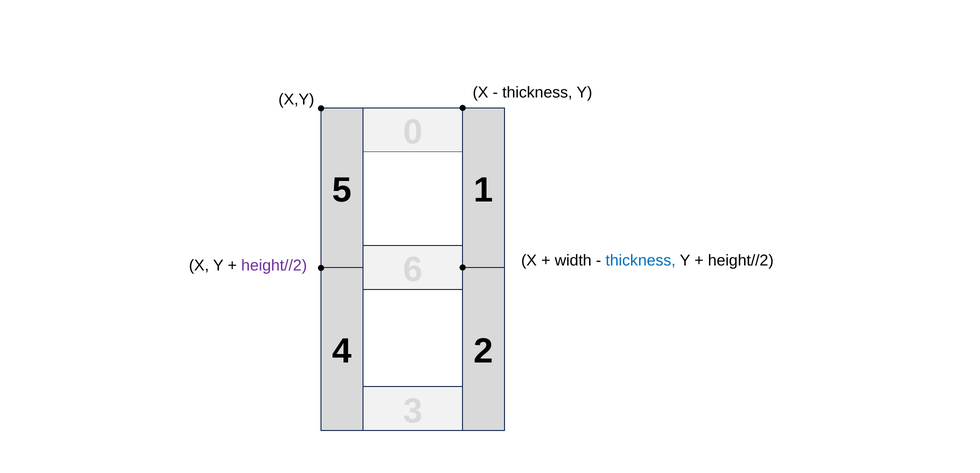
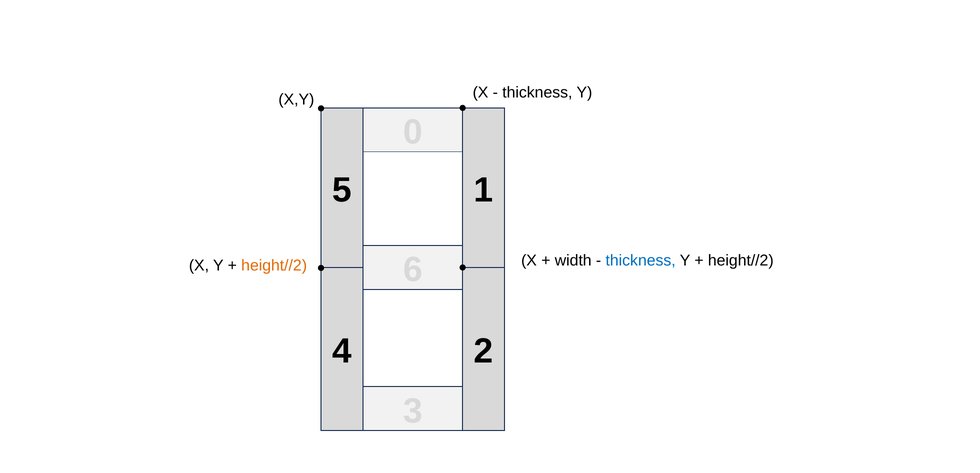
height//2 colour: purple -> orange (274, 266)
